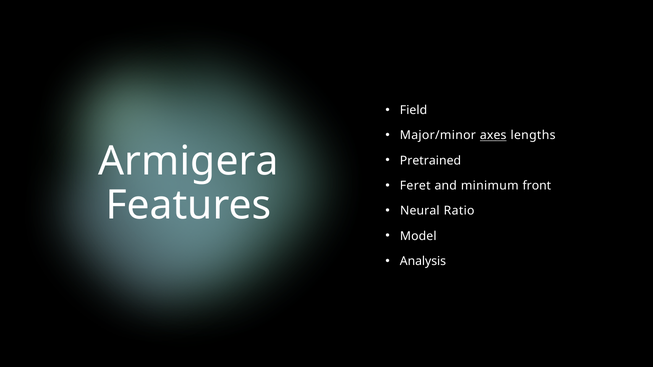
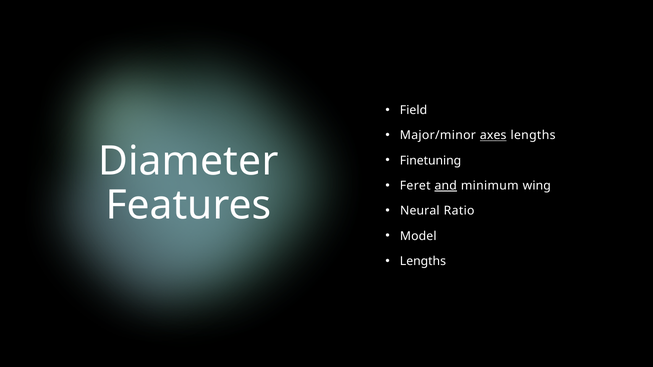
Armigera: Armigera -> Diameter (188, 162)
Pretrained: Pretrained -> Finetuning (431, 161)
and underline: none -> present (446, 186)
front: front -> wing (537, 186)
Analysis: Analysis -> Lengths (423, 261)
